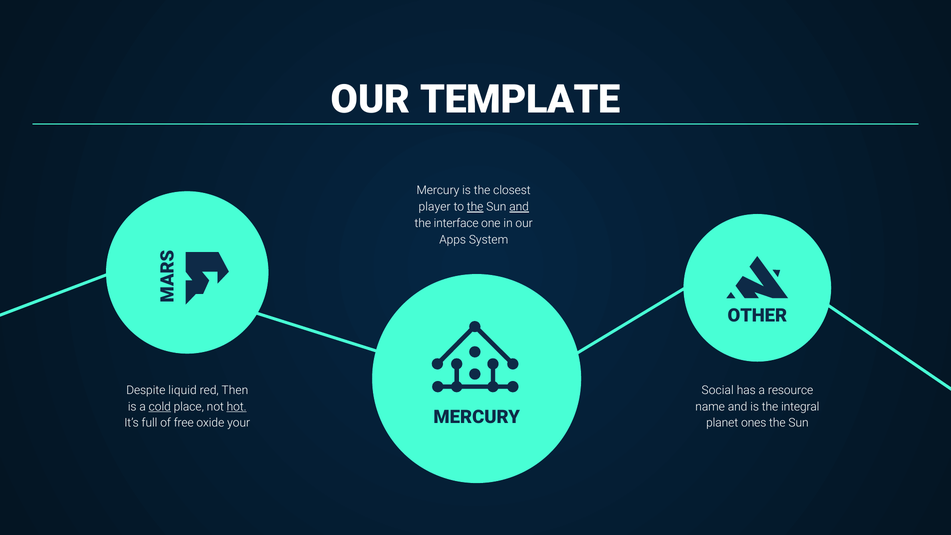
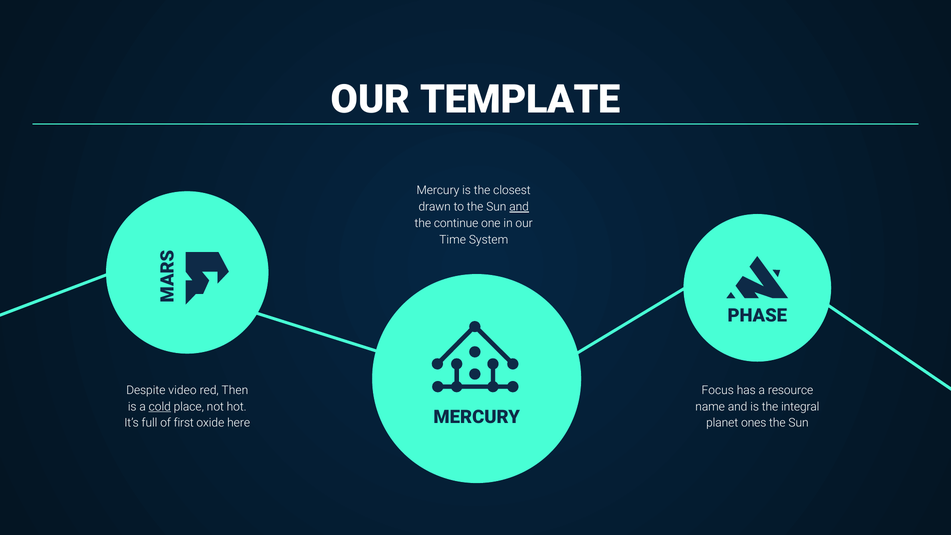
player: player -> drawn (435, 207)
the underline: present -> none (475, 207)
interface: interface -> continue (456, 223)
Apps: Apps -> Time (453, 240)
OTHER: OTHER -> PHASE (757, 315)
liquid: liquid -> video (183, 390)
Social: Social -> Focus (718, 390)
hot underline: present -> none (237, 407)
free: free -> first (184, 423)
your: your -> here (239, 423)
